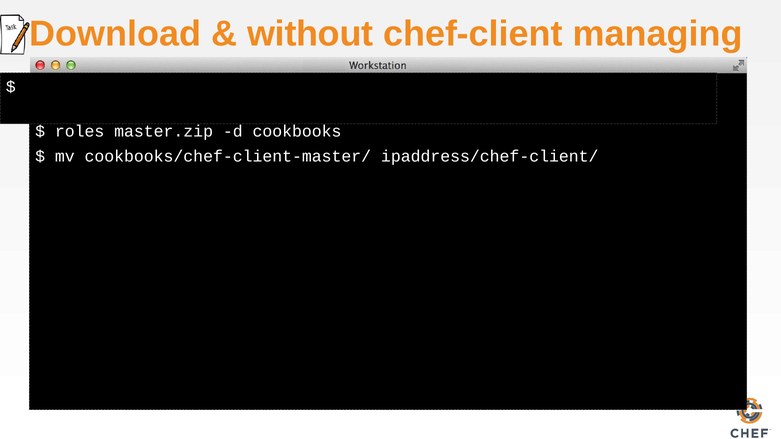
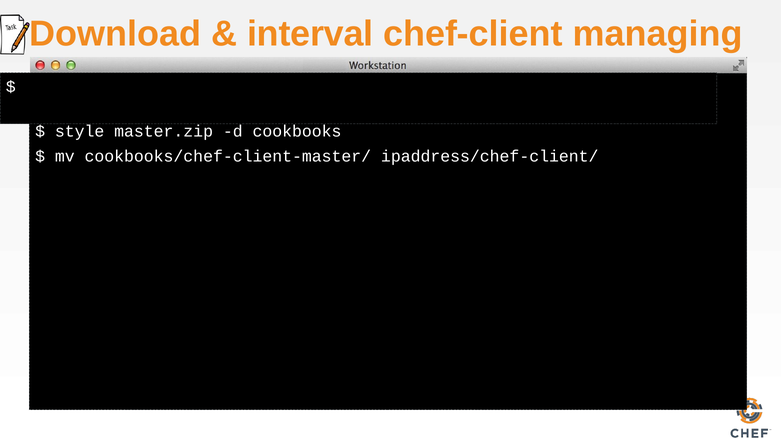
without: without -> interval (310, 34)
roles: roles -> style (80, 132)
